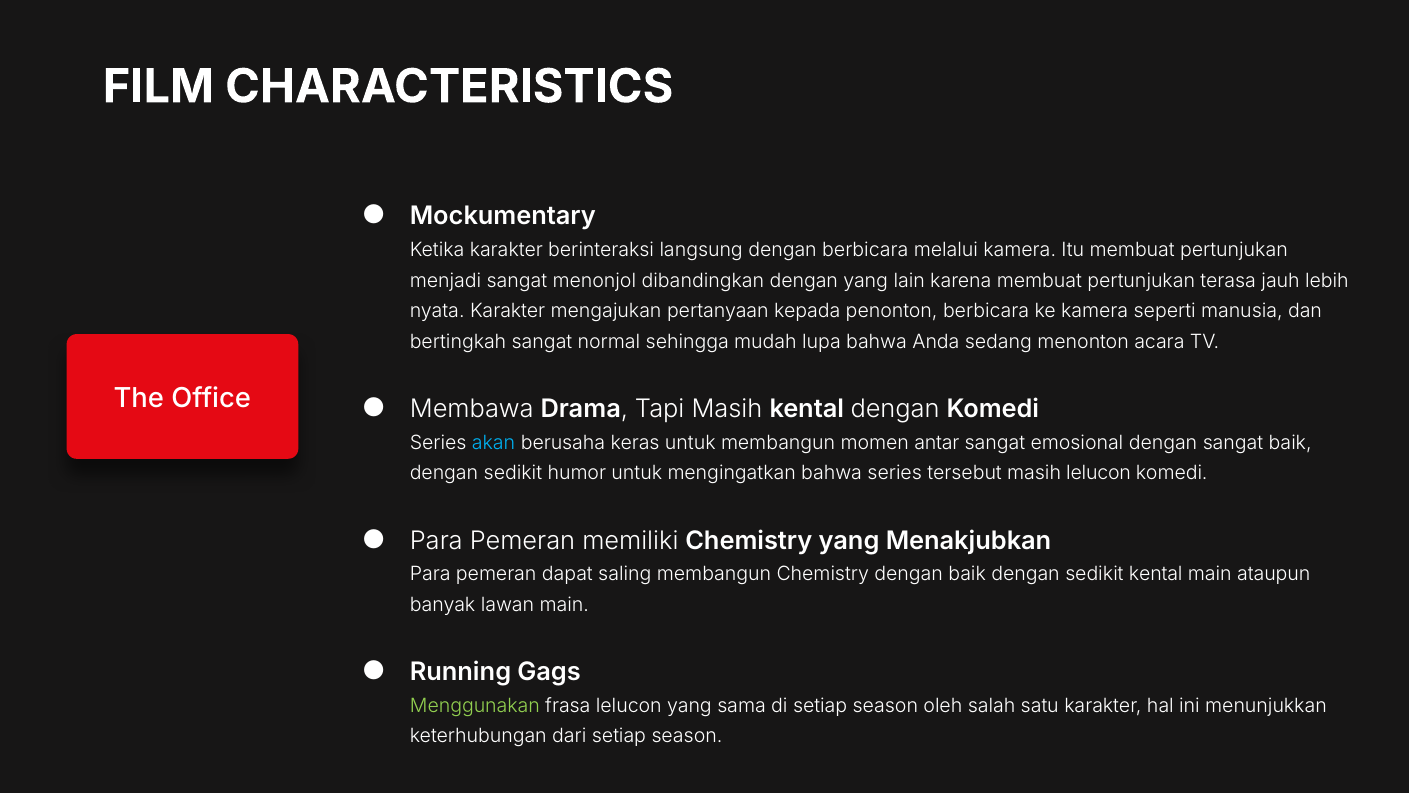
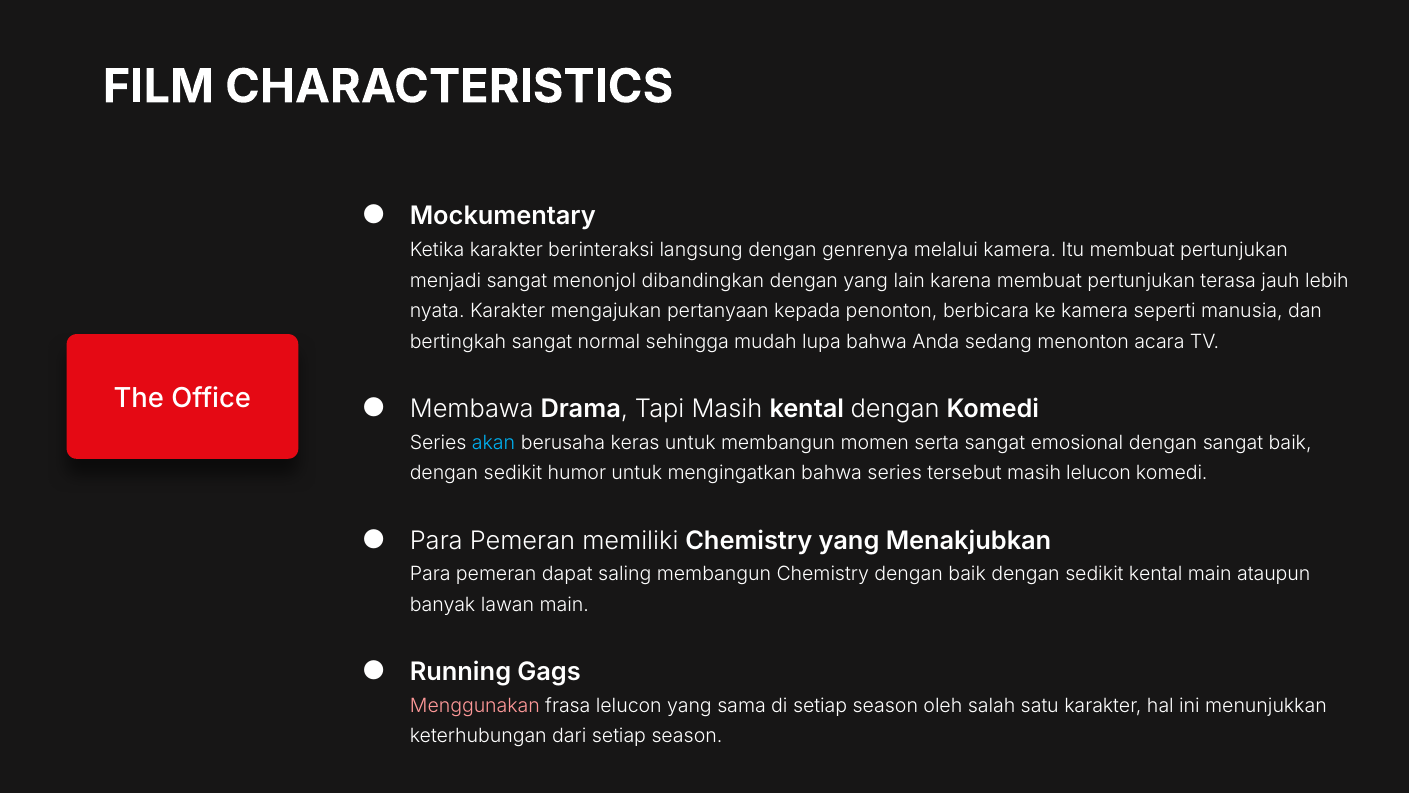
dengan berbicara: berbicara -> genrenya (865, 250)
antar: antar -> serta (937, 443)
Menggunakan colour: light green -> pink (475, 705)
